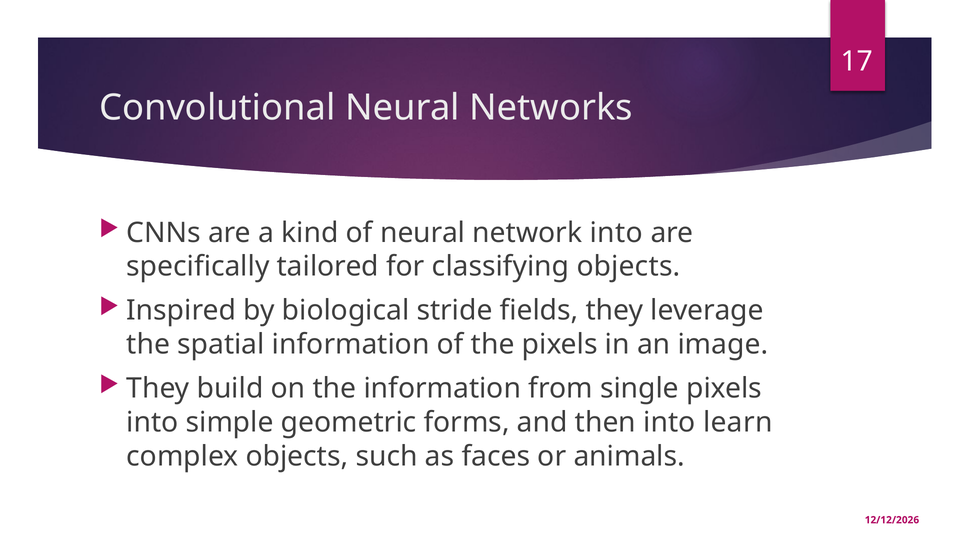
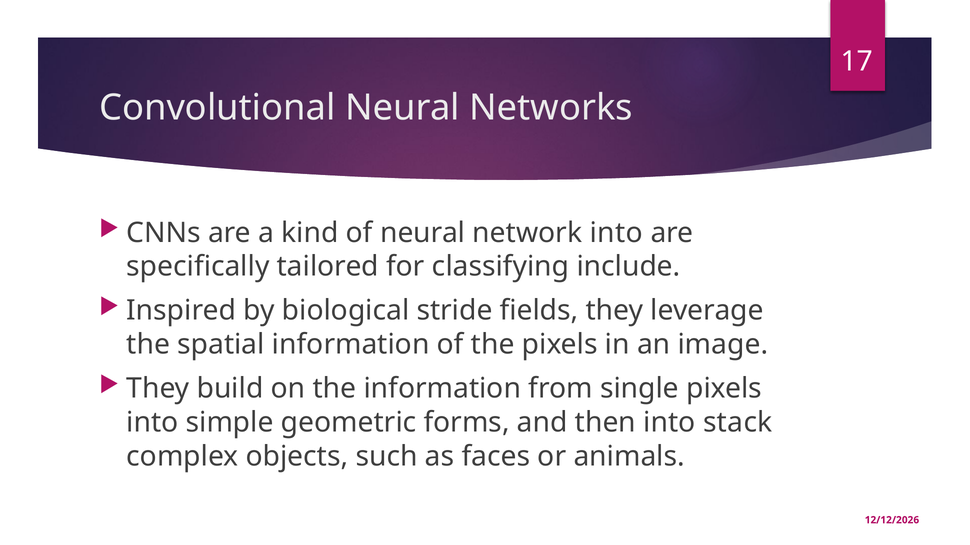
classifying objects: objects -> include (629, 267)
learn: learn -> stack (738, 423)
